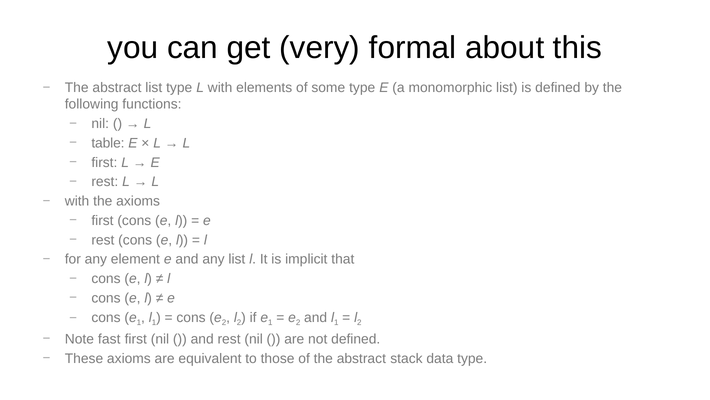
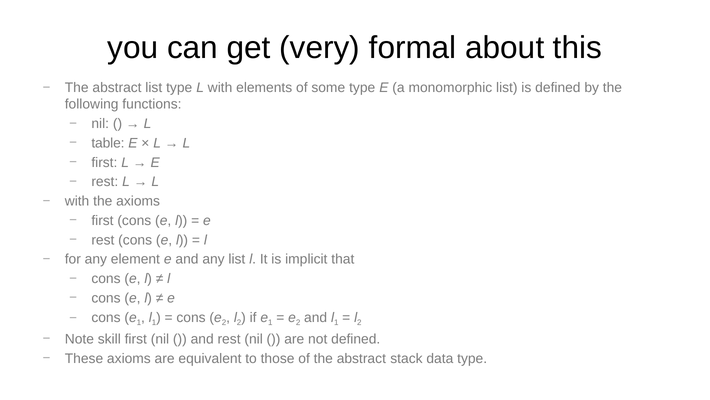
fast: fast -> skill (109, 339)
